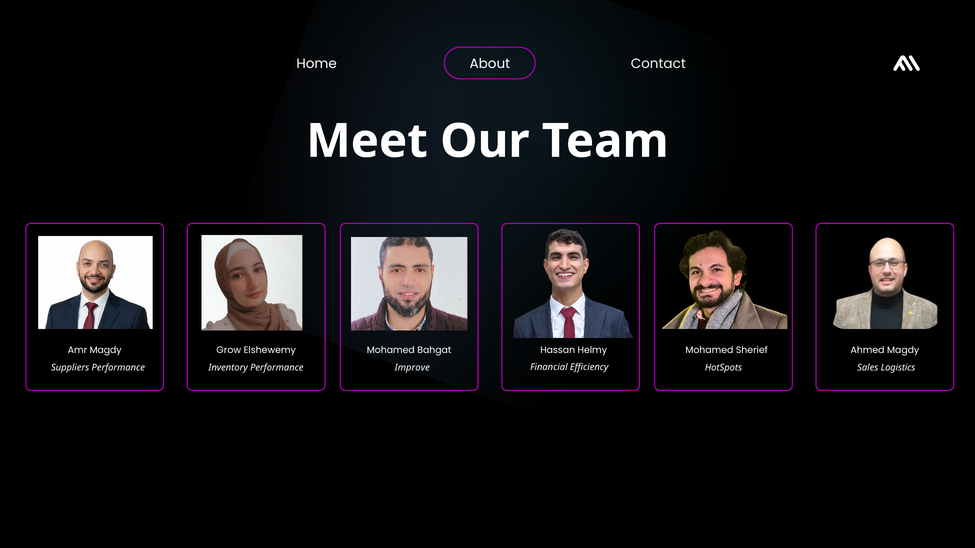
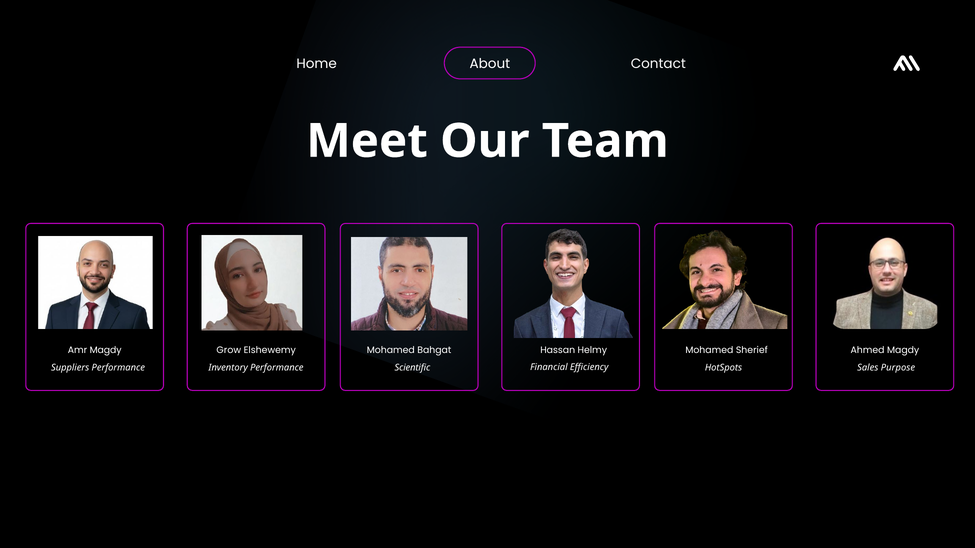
Improve: Improve -> Scientific (412, 368)
Logistics: Logistics -> Purpose (898, 368)
